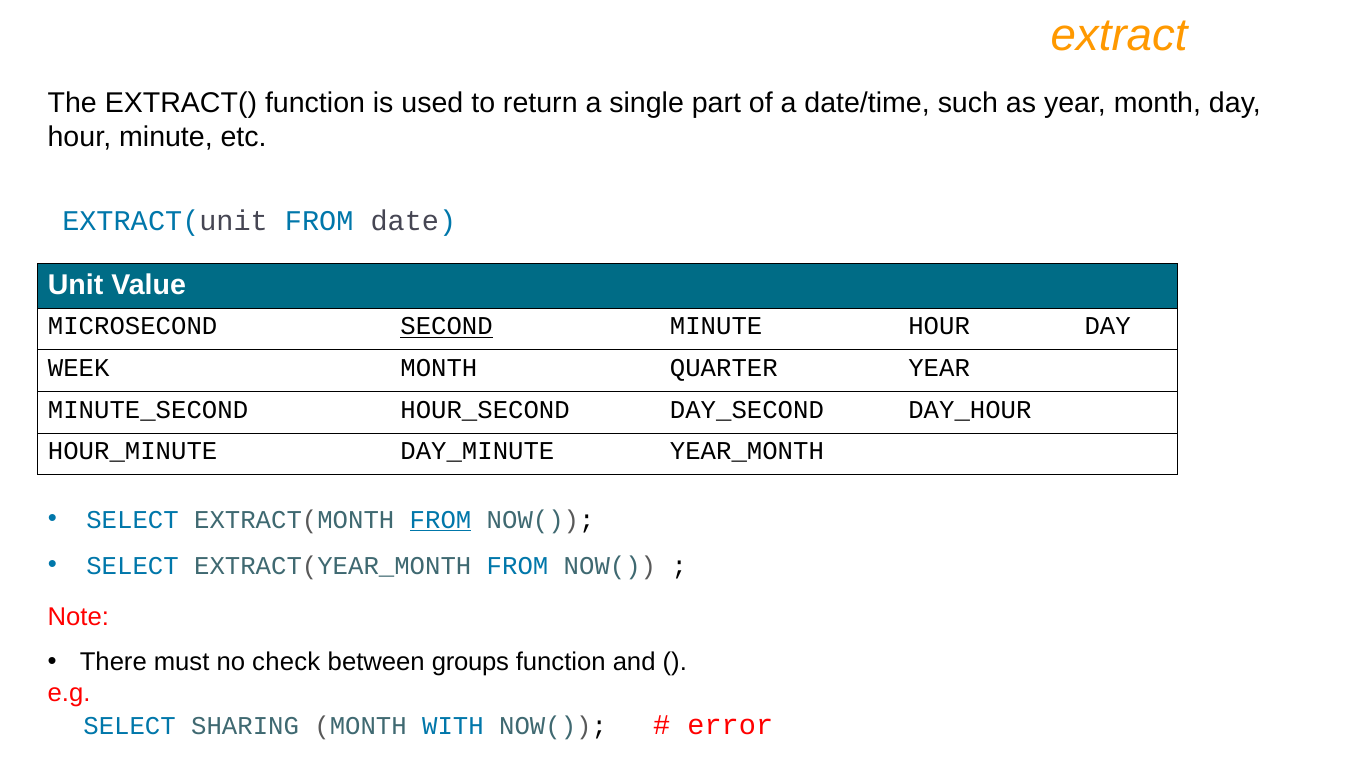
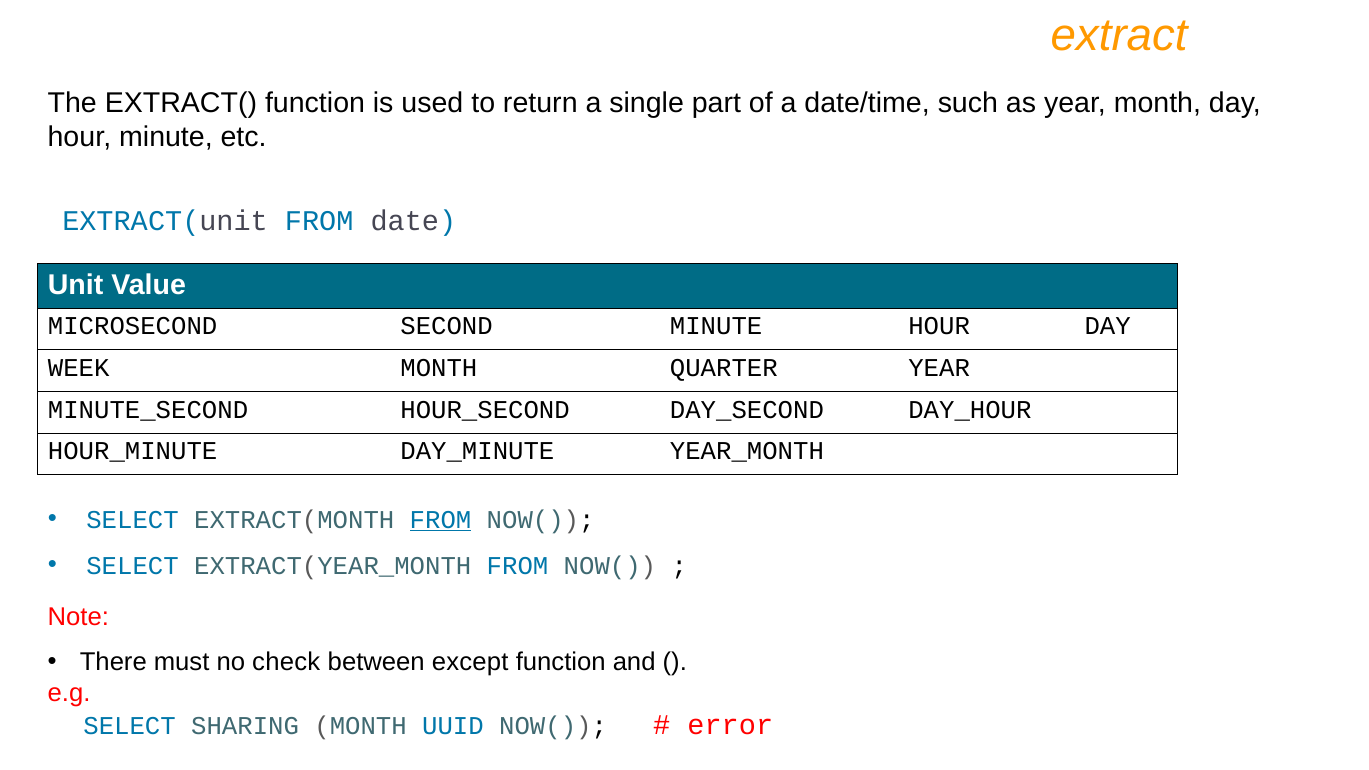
SECOND underline: present -> none (447, 326)
groups: groups -> except (470, 662)
WITH: WITH -> UUID (453, 726)
